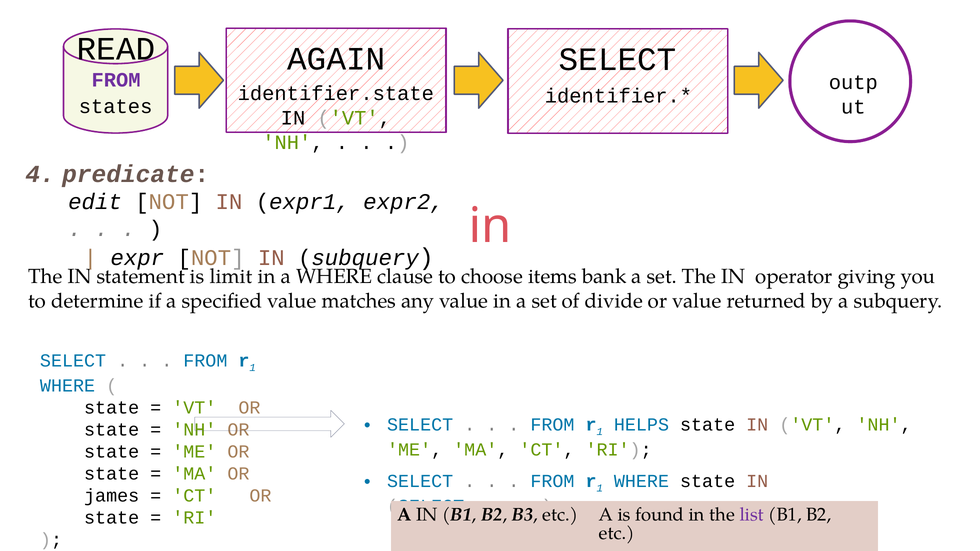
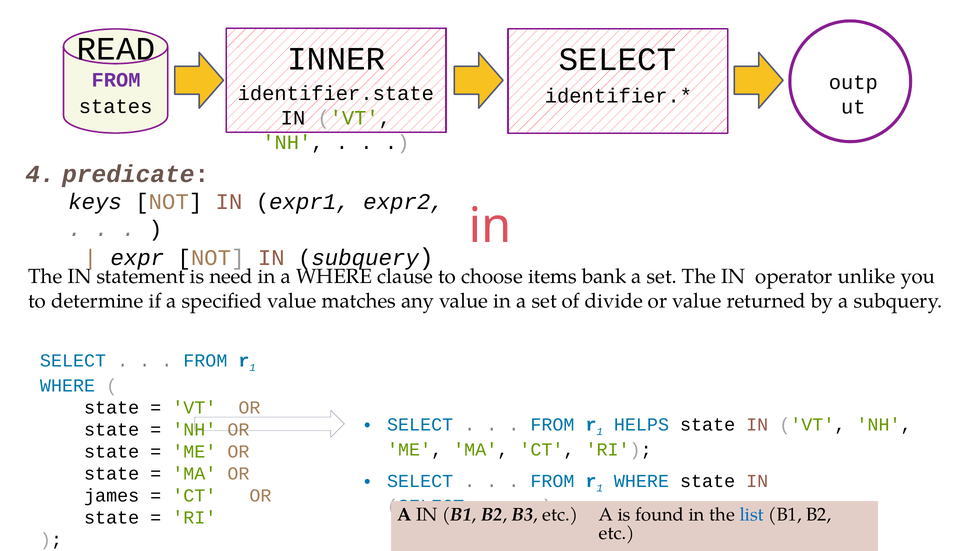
AGAIN: AGAIN -> INNER (336, 59)
edit: edit -> keys (95, 202)
limit: limit -> need (231, 277)
giving: giving -> unlike (867, 277)
list colour: purple -> blue (752, 515)
